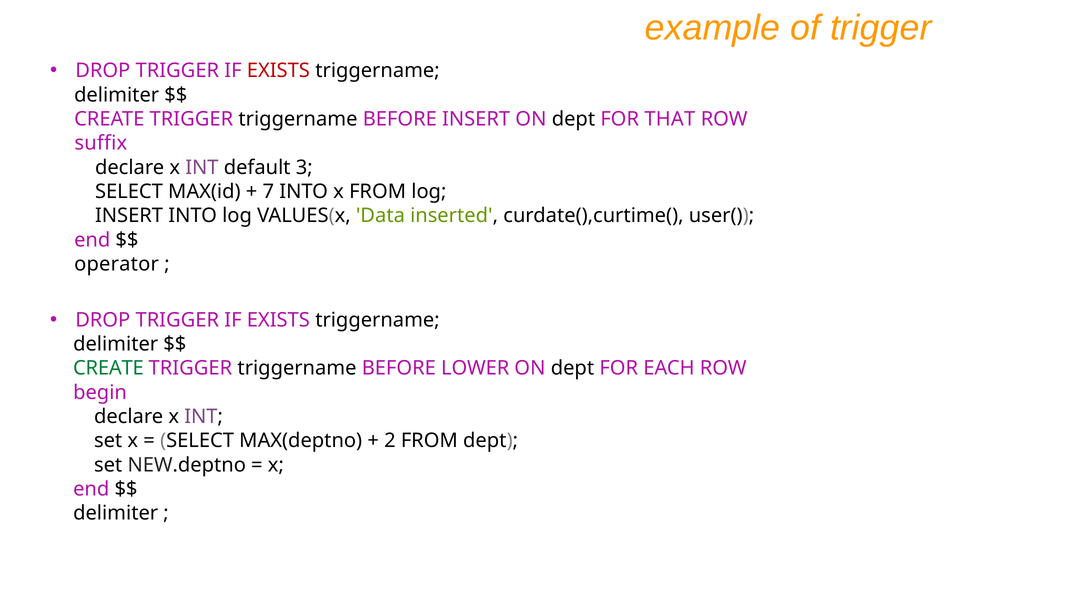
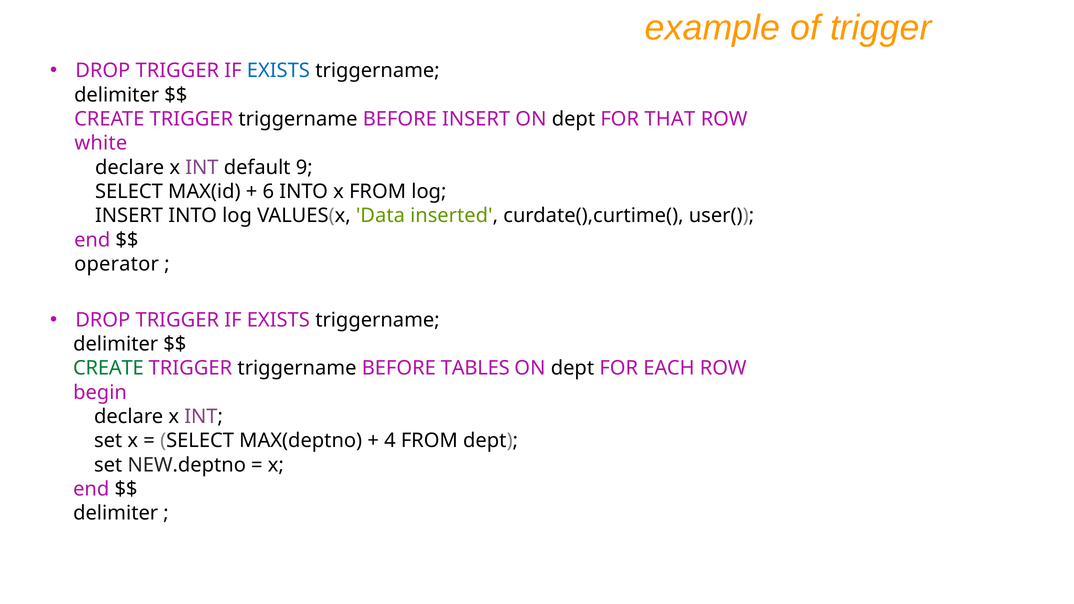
EXISTS colour: red -> blue (278, 71)
suffix: suffix -> white (101, 143)
3: 3 -> 9 (304, 167)
7: 7 -> 6 (268, 192)
LOWER: LOWER -> TABLES (475, 368)
2: 2 -> 4 (390, 441)
